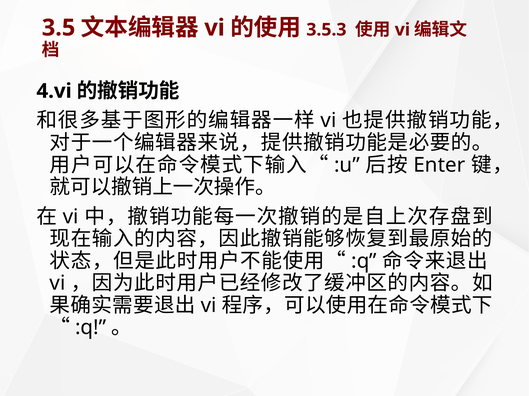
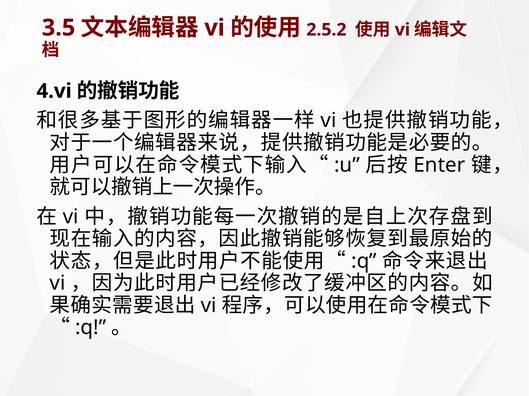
3.5.3: 3.5.3 -> 2.5.2 (326, 30)
